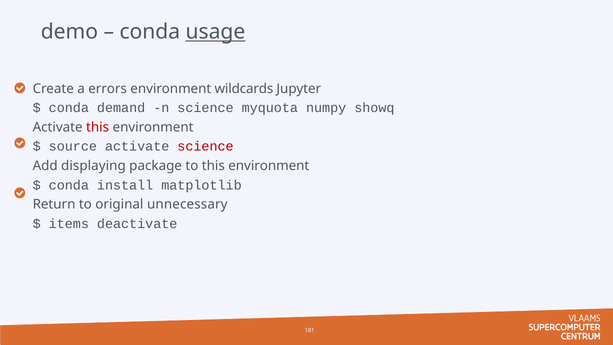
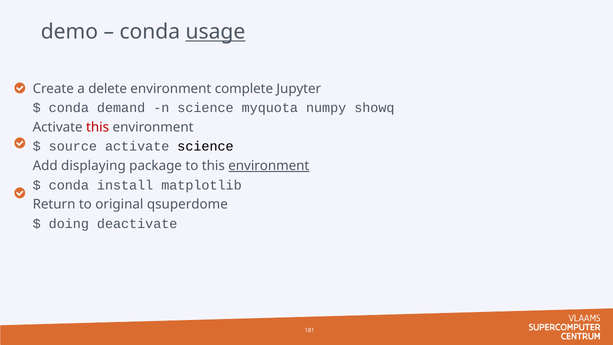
errors: errors -> delete (108, 89)
wildcards: wildcards -> complete (244, 89)
science colour: red -> black (206, 146)
environment underline: none -> present (269, 166)
unnecessary: unnecessary -> qsuperdome (187, 204)
items: items -> doing (69, 224)
